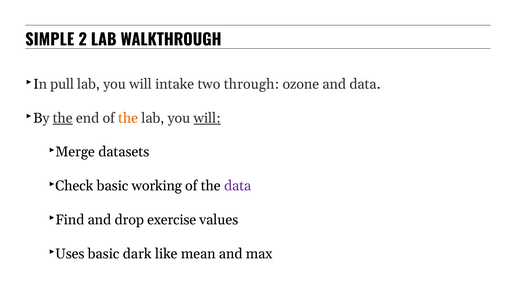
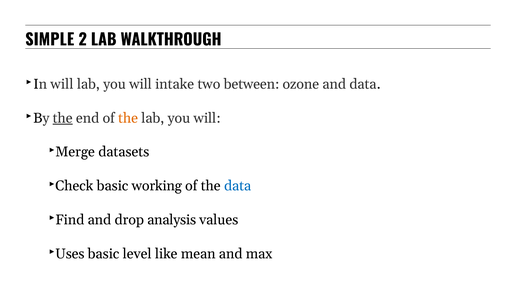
In pull: pull -> will (62, 84)
through: through -> between (252, 84)
will underline: present -> none (207, 118)
data colour: purple -> blue (238, 186)
exercise: exercise -> analysis (172, 220)
dark: dark -> level (137, 253)
